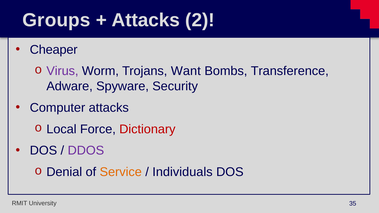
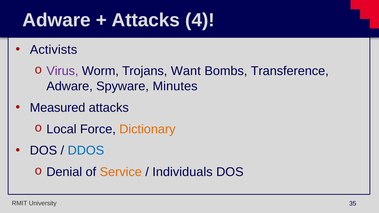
Groups: Groups -> Adware (57, 20)
2: 2 -> 4 (200, 20)
Cheaper: Cheaper -> Activists (54, 50)
Security: Security -> Minutes (175, 86)
Computer: Computer -> Measured (58, 108)
Dictionary colour: red -> orange (147, 129)
DDOS colour: purple -> blue (86, 151)
